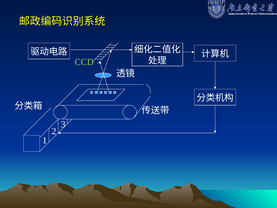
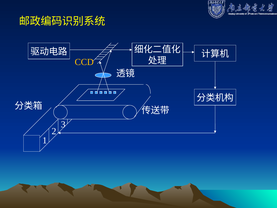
CCD colour: light green -> yellow (84, 62)
